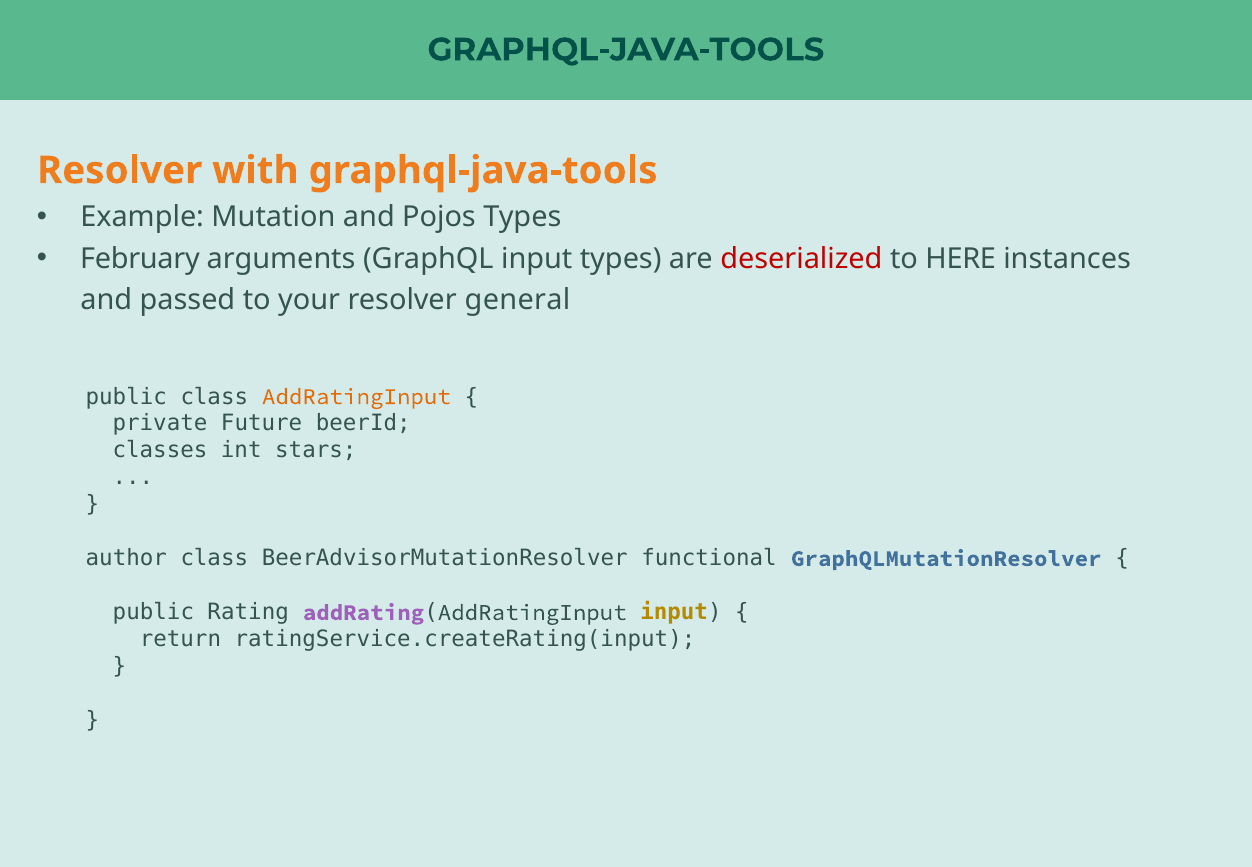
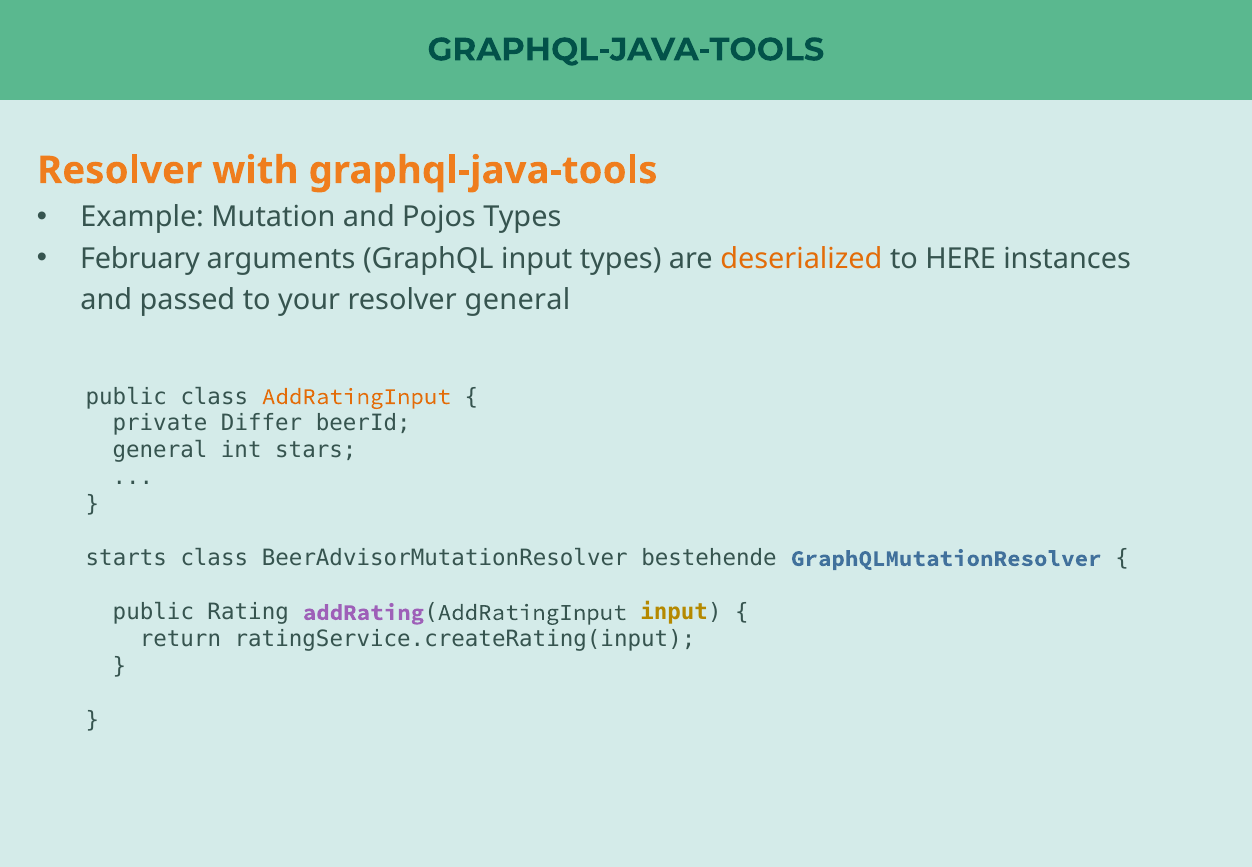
deserialized colour: red -> orange (801, 259)
Future: Future -> Differ (262, 423)
classes: classes -> general (160, 450)
author: author -> starts (126, 558)
functional: functional -> bestehende (709, 558)
